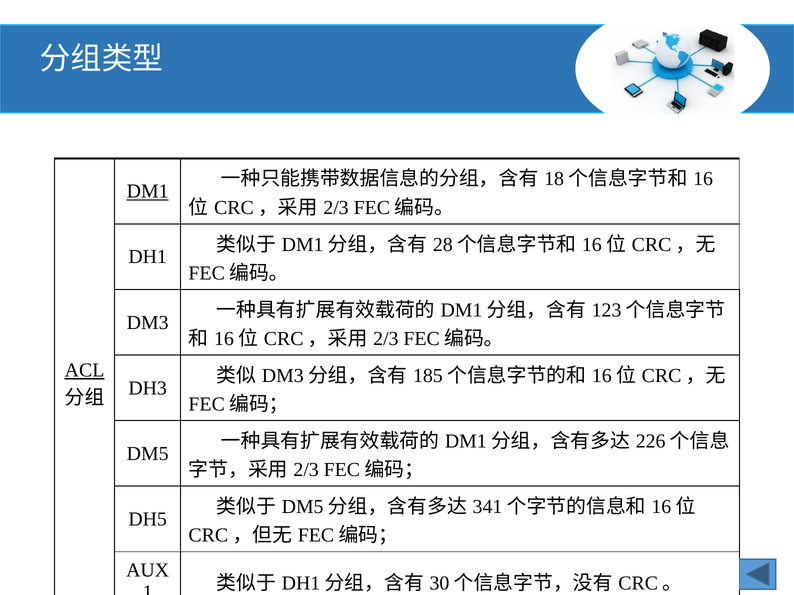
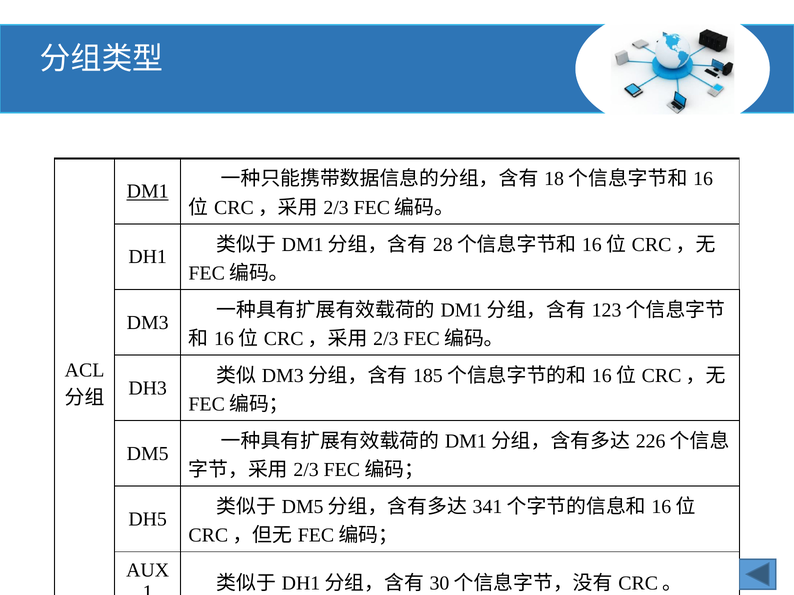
ACL underline: present -> none (85, 371)
